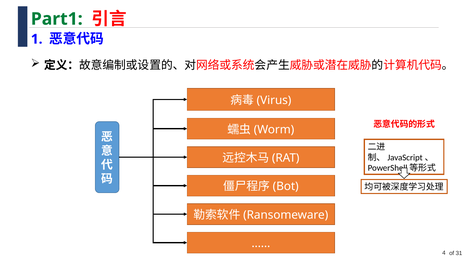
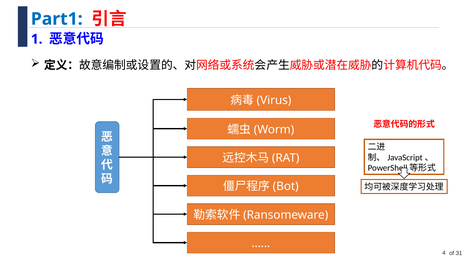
Part1 colour: green -> blue (57, 19)
